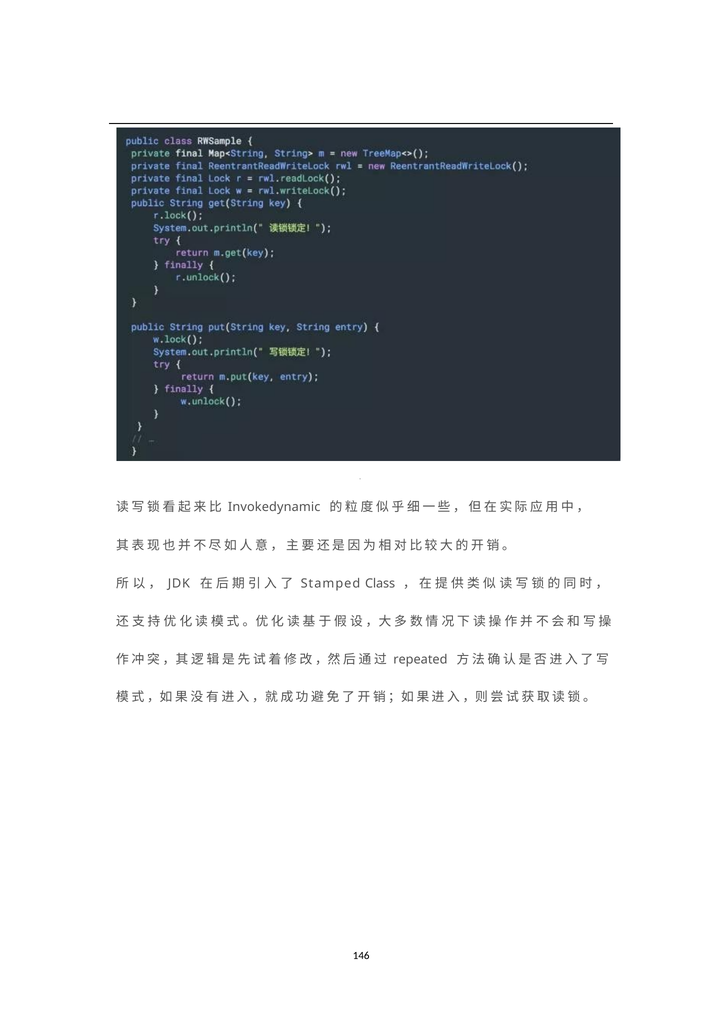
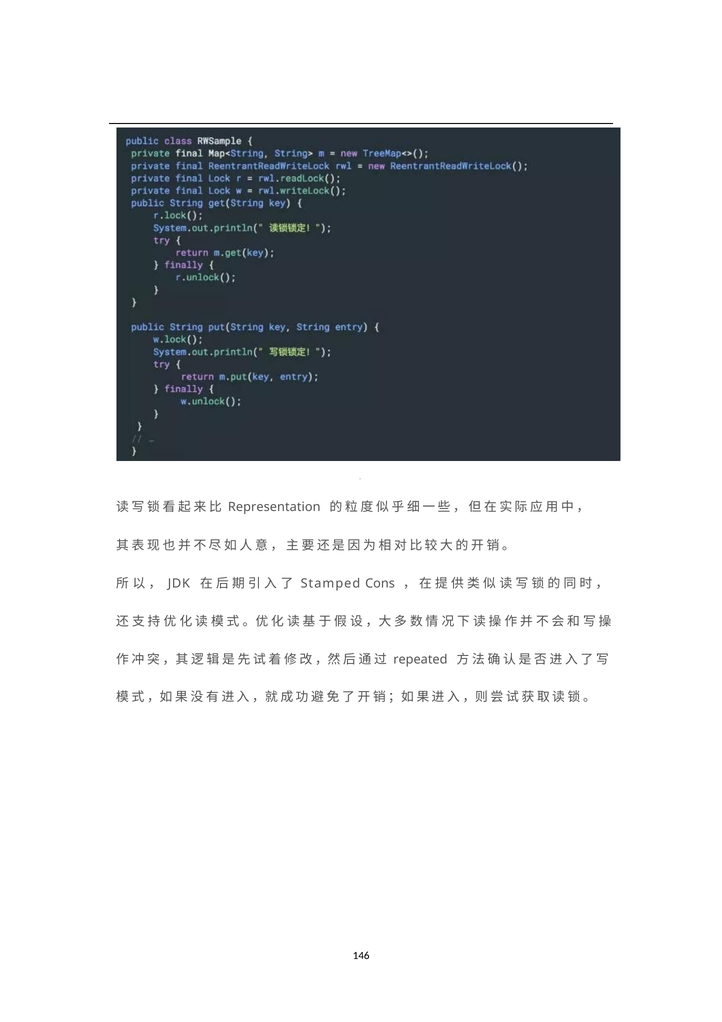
Invokedynamic: Invokedynamic -> Representation (274, 507)
Class: Class -> Cons (380, 583)
